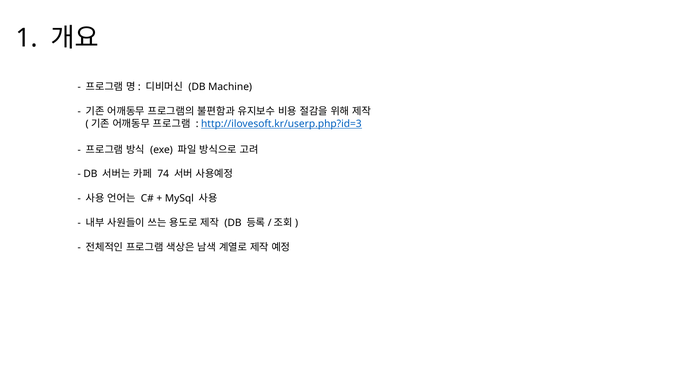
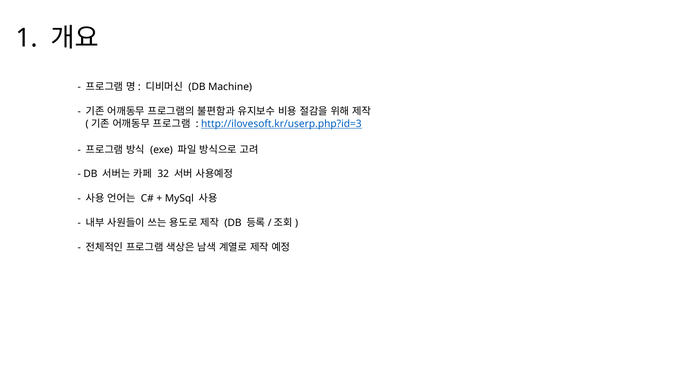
74: 74 -> 32 (163, 174)
